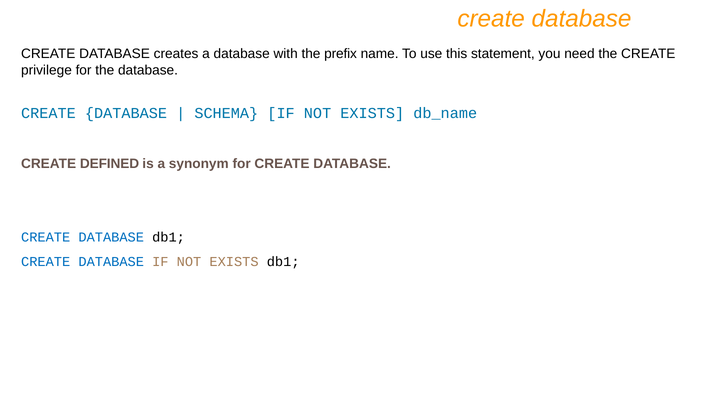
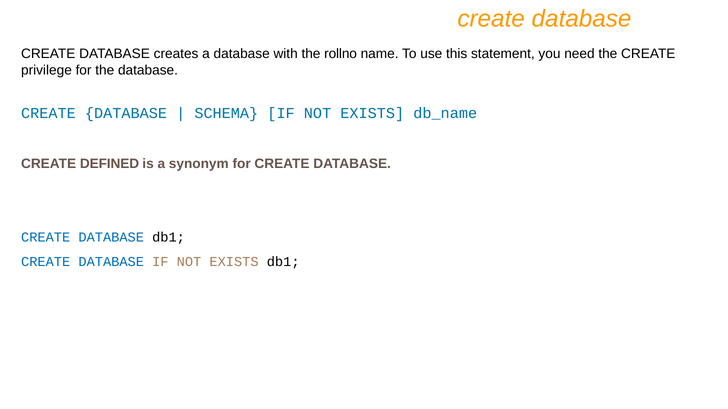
prefix: prefix -> rollno (341, 54)
